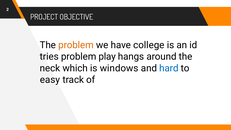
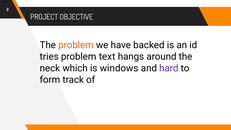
college: college -> backed (149, 45)
play: play -> text (107, 57)
hard colour: blue -> purple (169, 68)
easy: easy -> form (50, 80)
